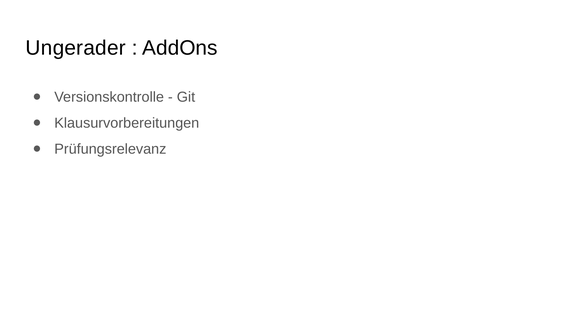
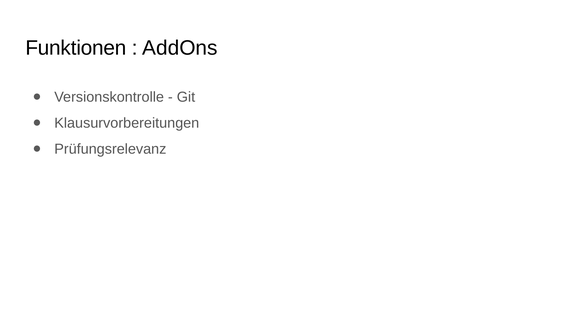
Ungerader: Ungerader -> Funktionen (76, 48)
